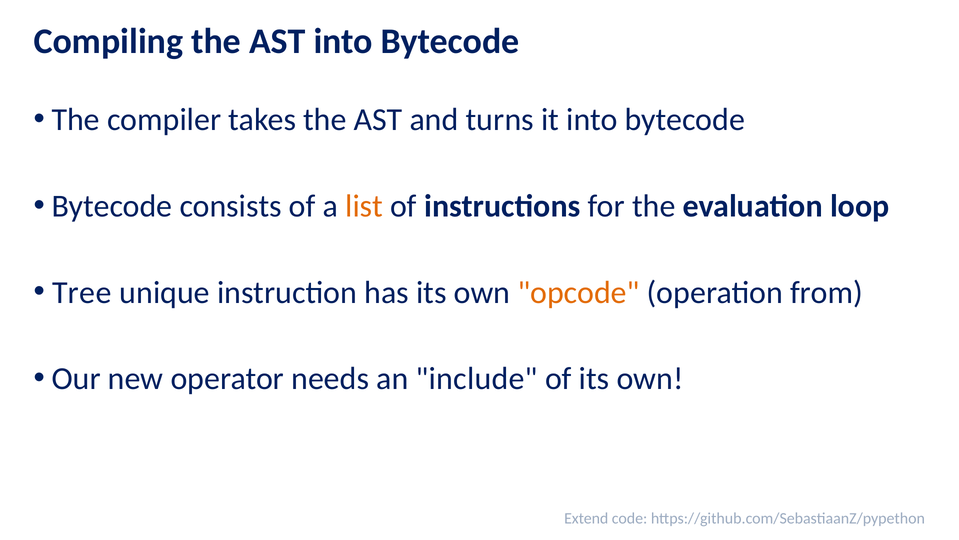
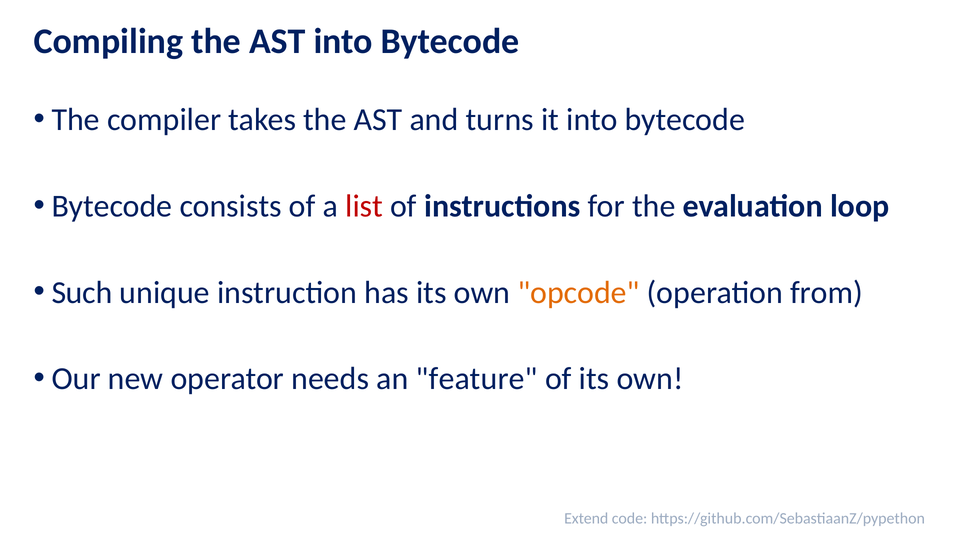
list colour: orange -> red (364, 206)
Tree: Tree -> Such (82, 292)
include: include -> feature (477, 379)
